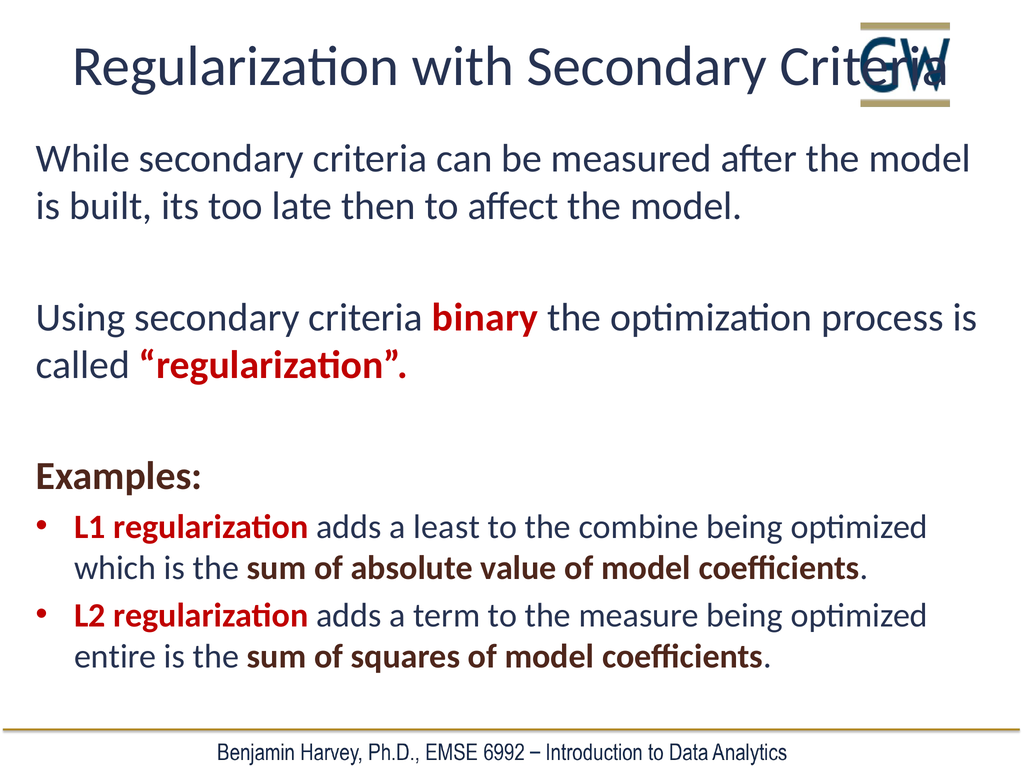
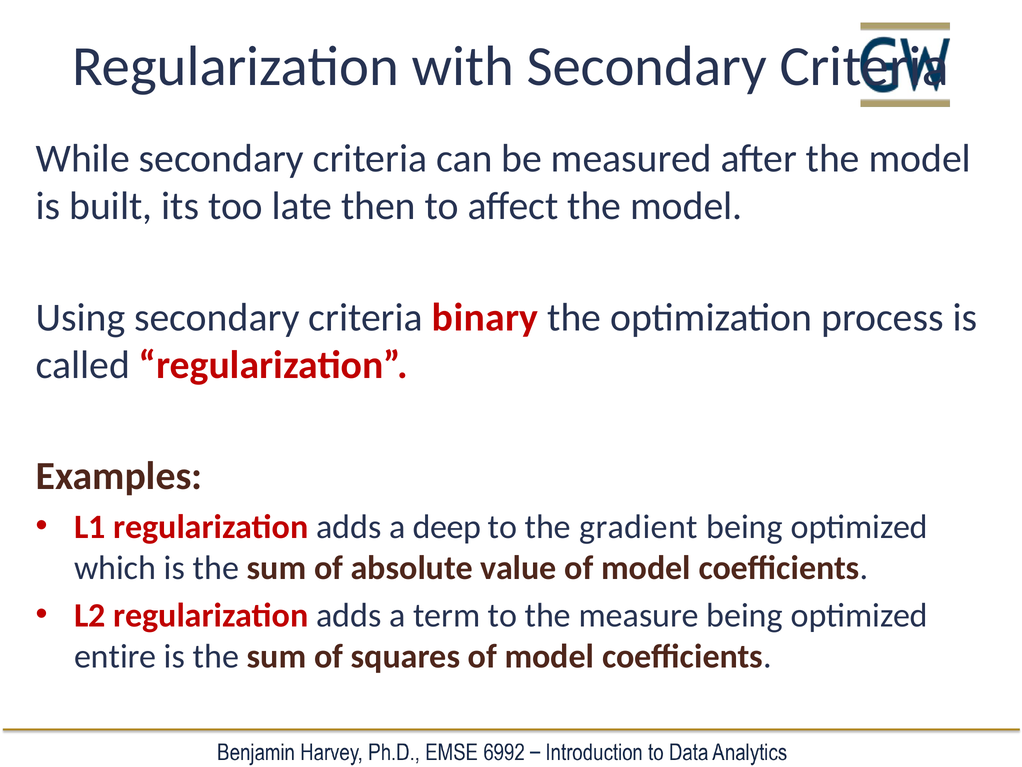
least: least -> deep (447, 527)
combine: combine -> gradient (638, 527)
